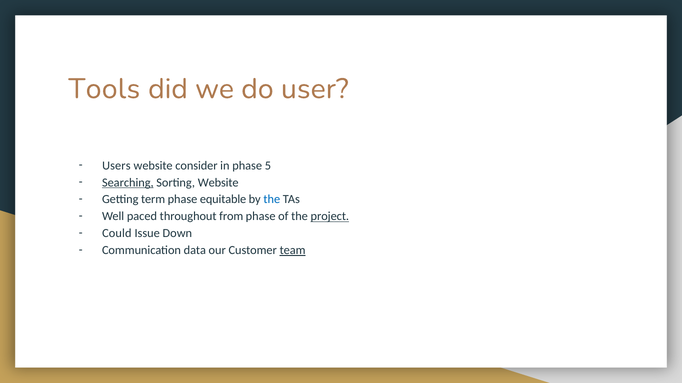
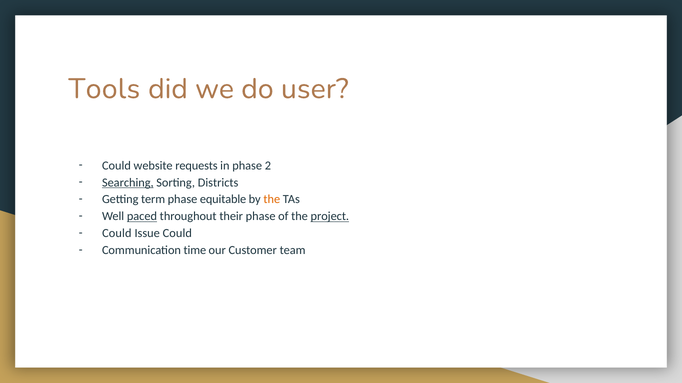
Users: Users -> Could (116, 166)
consider: consider -> requests (196, 166)
5: 5 -> 2 (268, 166)
Sorting Website: Website -> Districts (218, 183)
the colour: blue -> orange (272, 200)
paced underline: none -> present (142, 217)
from: from -> their (231, 217)
Issue Down: Down -> Could (177, 234)
data: data -> time (195, 251)
team underline: present -> none (293, 251)
